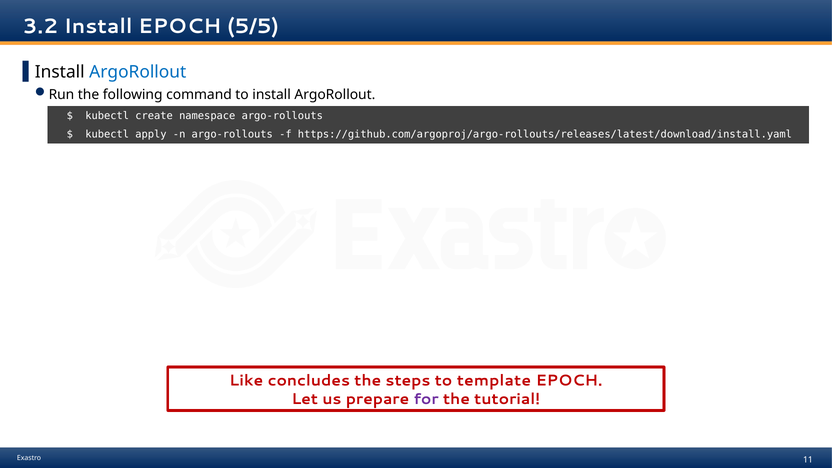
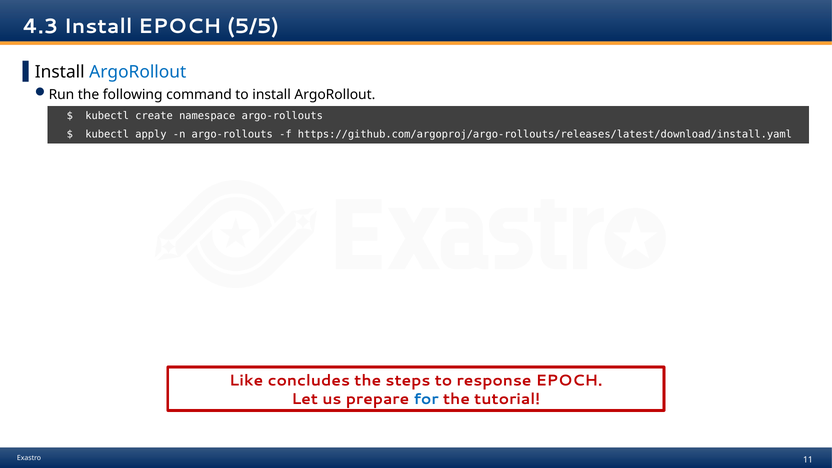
3.2: 3.2 -> 4.3 (40, 26)
template: template -> response (494, 380)
for colour: purple -> blue (426, 399)
